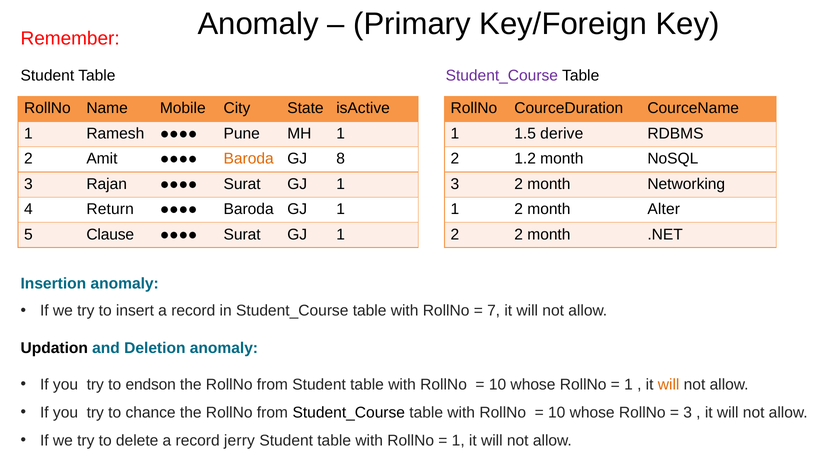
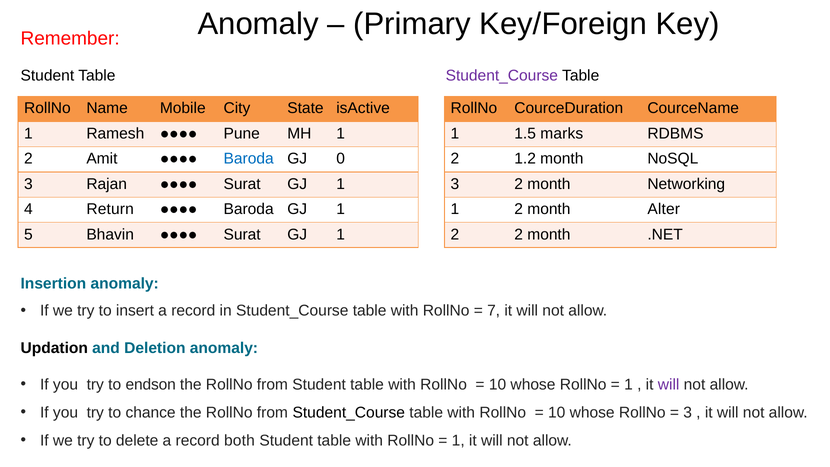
derive: derive -> marks (562, 134)
Baroda colour: orange -> blue (249, 159)
8: 8 -> 0 (341, 159)
Clause: Clause -> Bhavin (110, 234)
will colour: orange -> purple (669, 384)
jerry: jerry -> both (239, 440)
